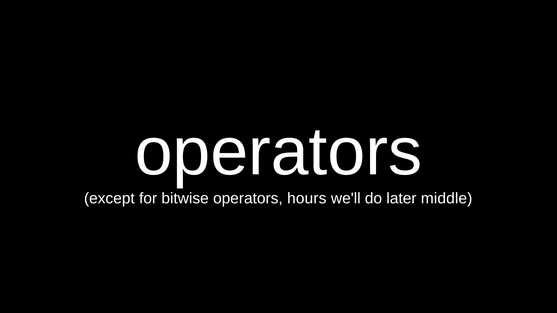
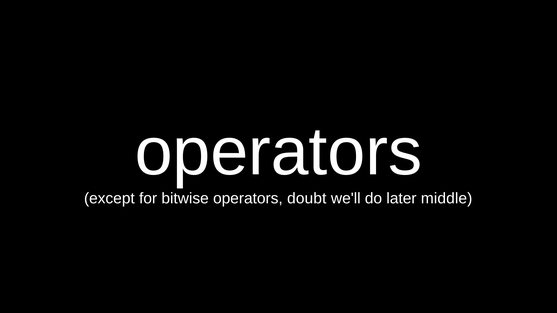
hours: hours -> doubt (307, 199)
